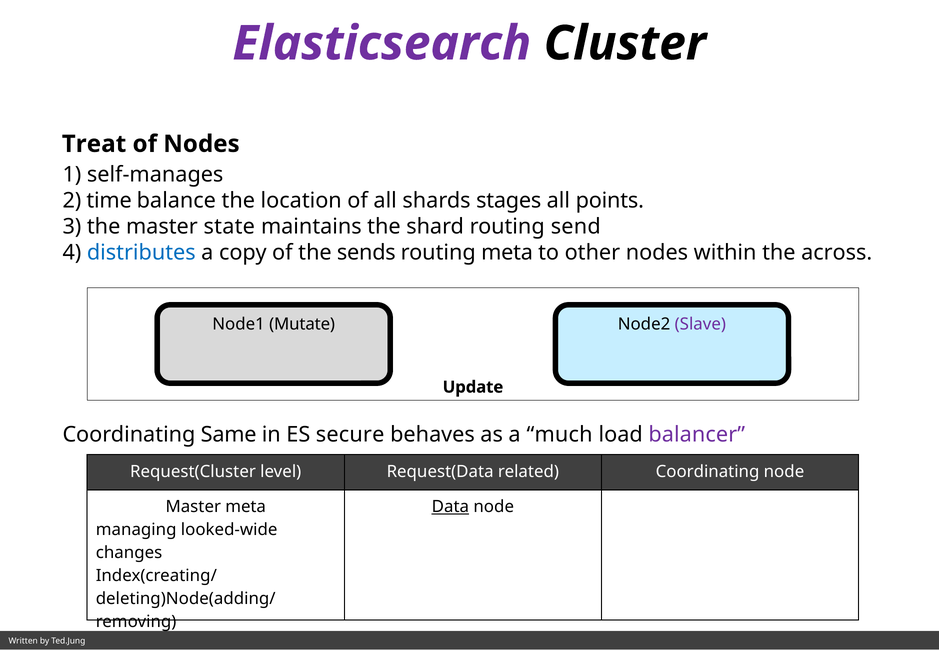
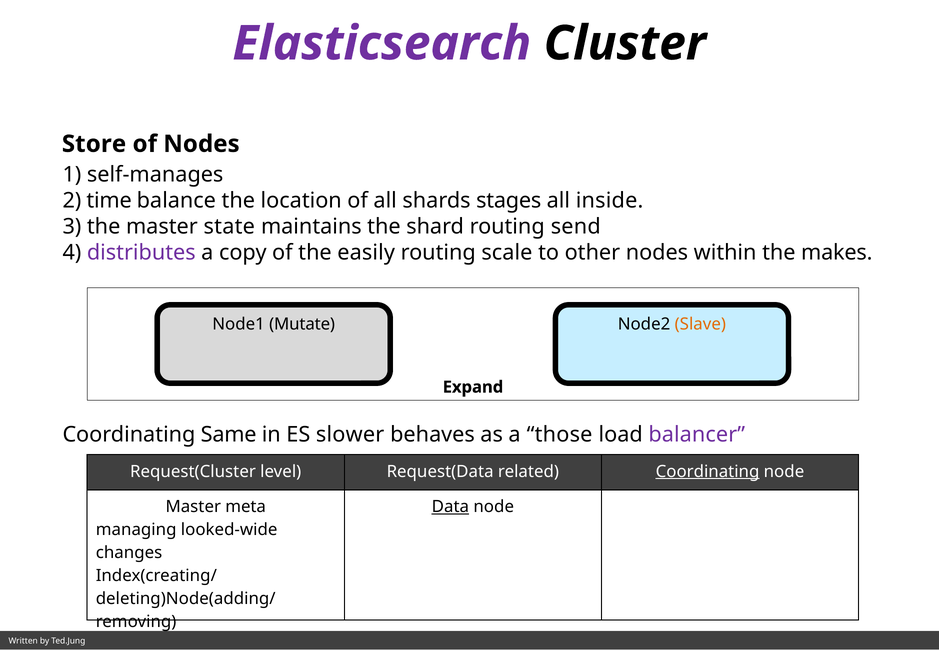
Treat: Treat -> Store (94, 144)
points: points -> inside (610, 201)
distributes colour: blue -> purple (141, 253)
sends: sends -> easily (366, 253)
routing meta: meta -> scale (507, 253)
across: across -> makes (837, 253)
Slave colour: purple -> orange (700, 324)
Update: Update -> Expand (473, 387)
secure: secure -> slower (350, 435)
much: much -> those (560, 435)
Coordinating underline: none -> present (708, 472)
